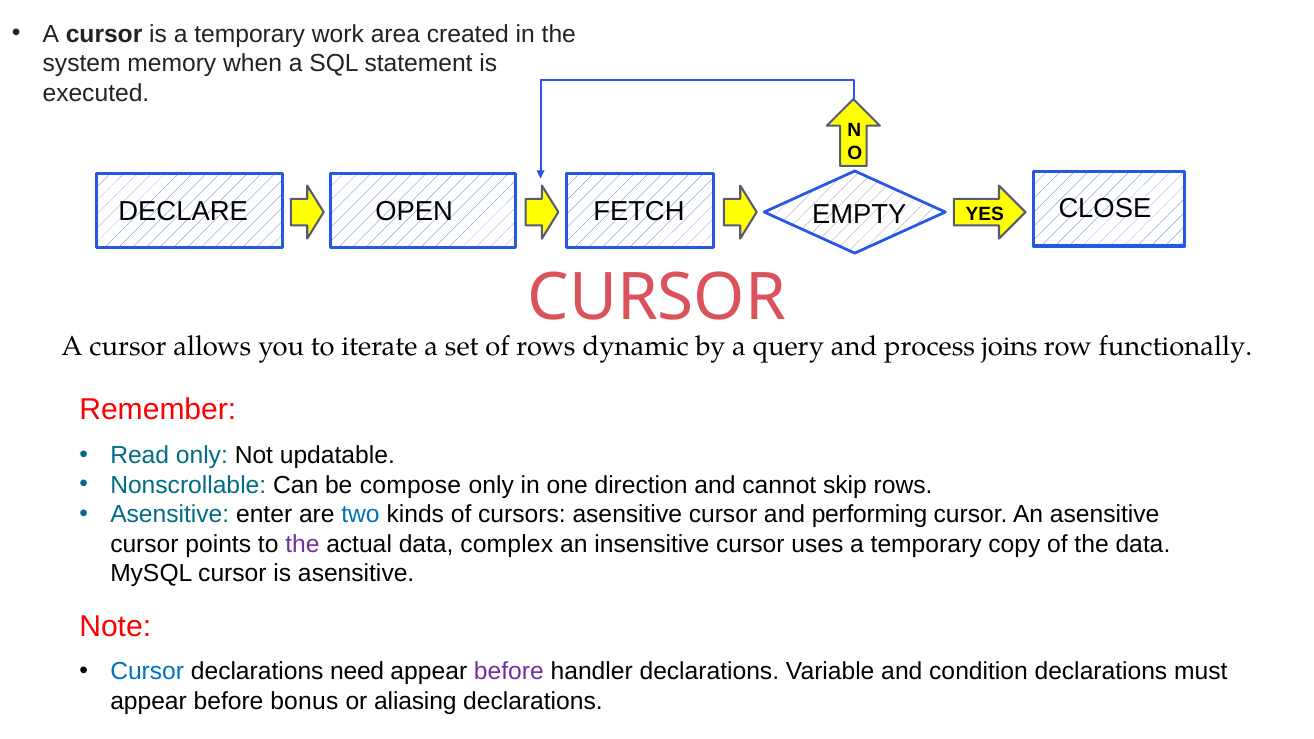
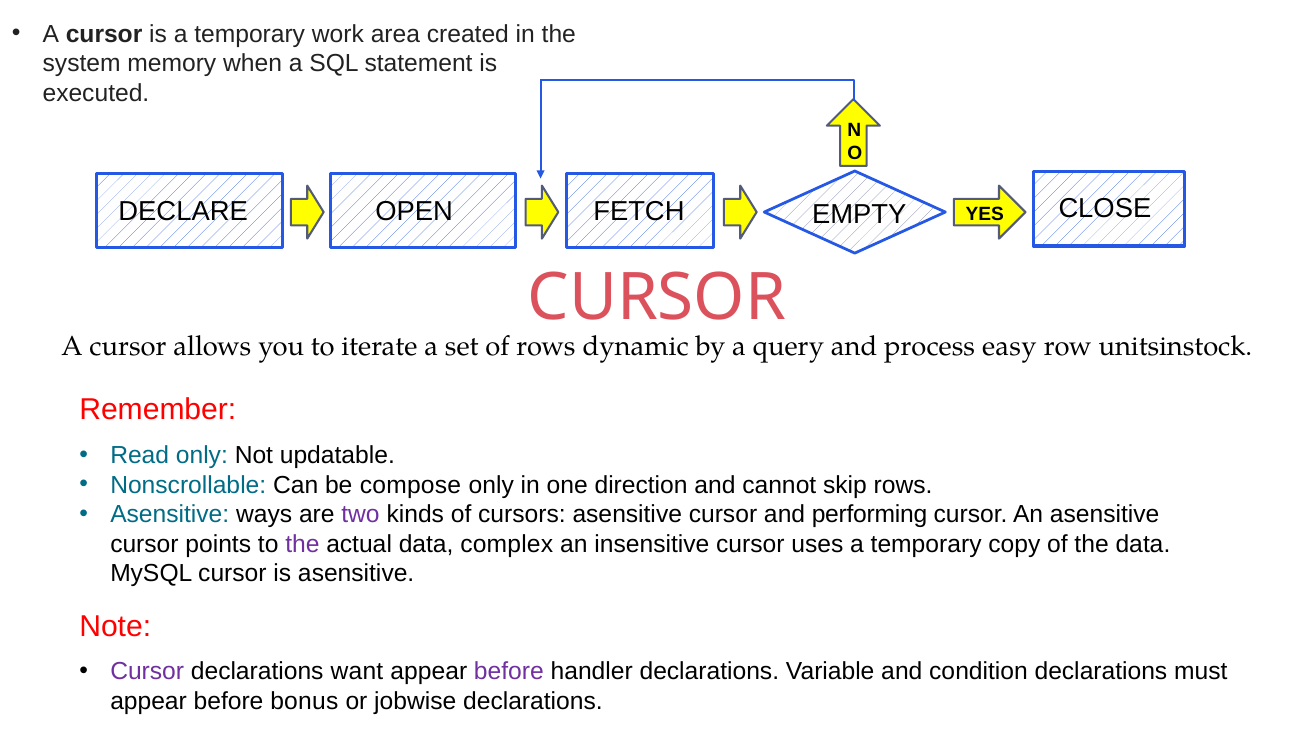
joins: joins -> easy (1009, 346)
functionally: functionally -> unitsinstock (1175, 346)
enter: enter -> ways (264, 515)
two colour: blue -> purple (361, 515)
Cursor colour: blue -> purple (147, 672)
need: need -> want (357, 672)
aliasing: aliasing -> jobwise (415, 702)
